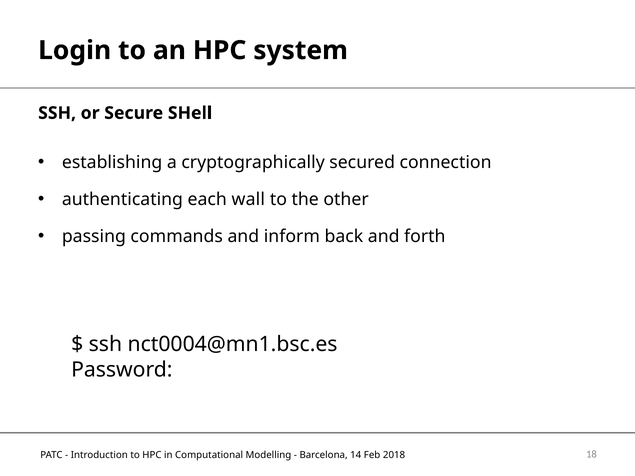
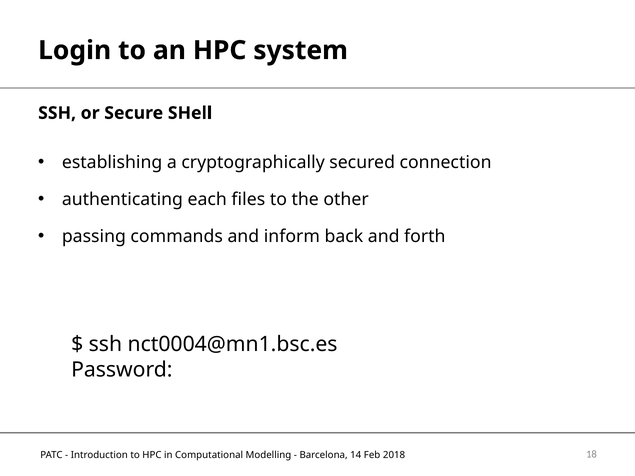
wall: wall -> files (248, 200)
